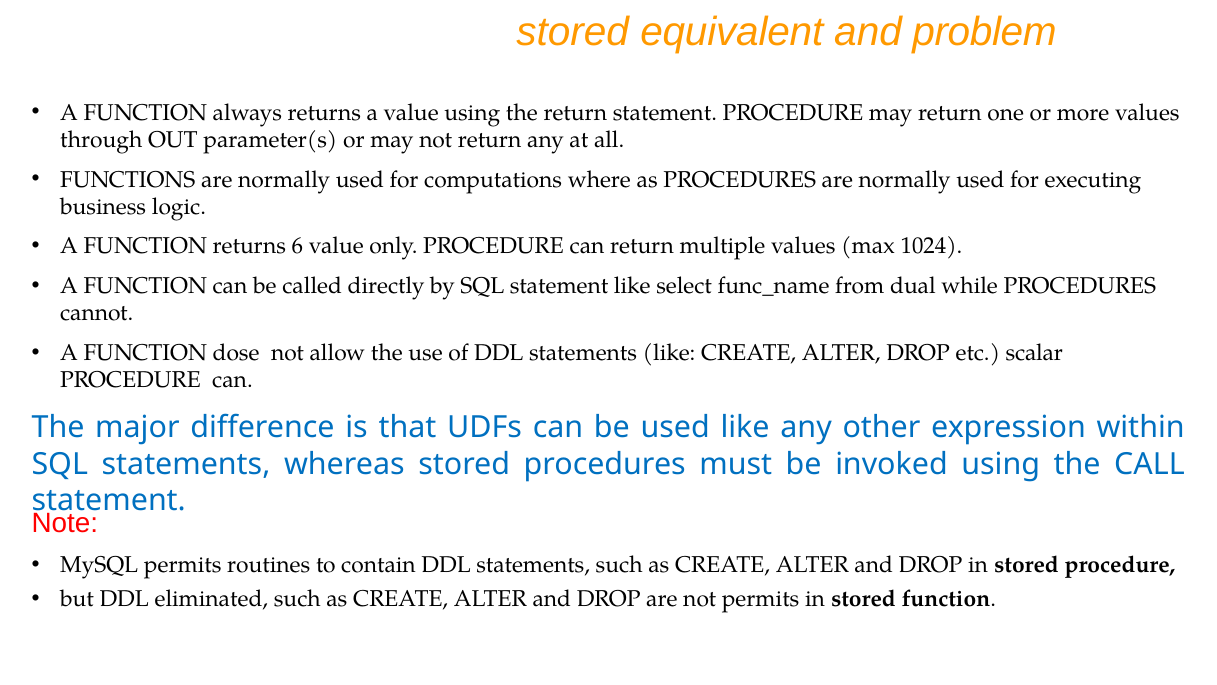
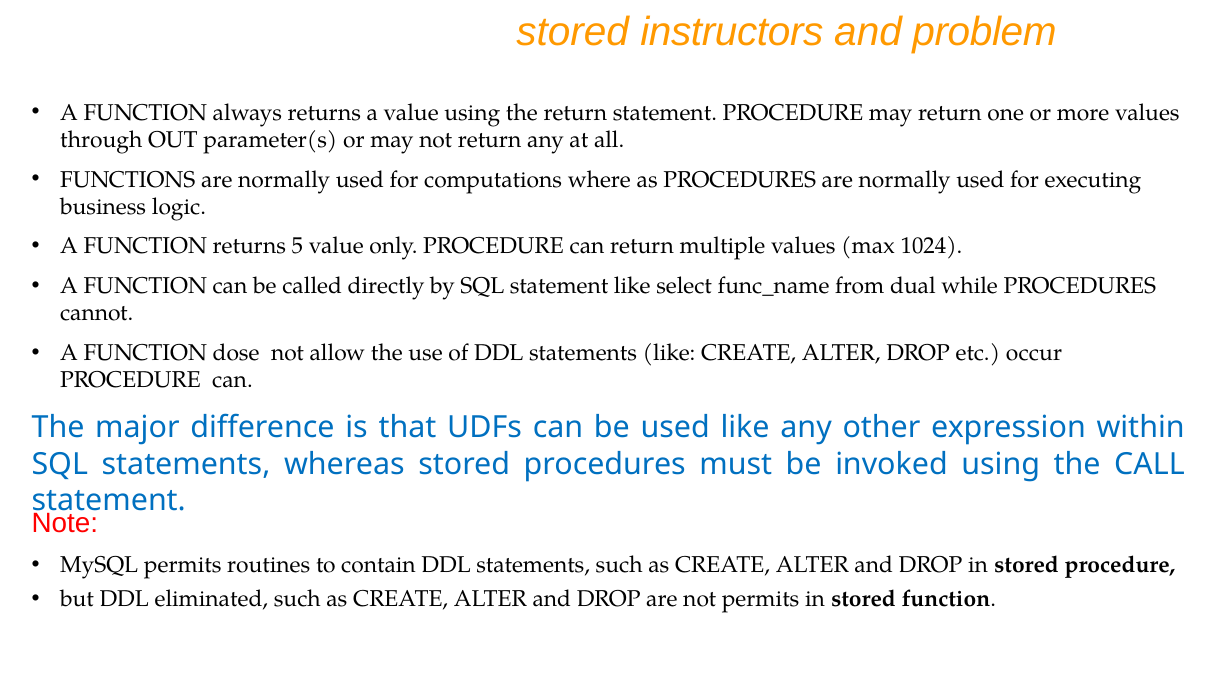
equivalent: equivalent -> instructors (732, 32)
6: 6 -> 5 (297, 246)
scalar: scalar -> occur (1034, 353)
